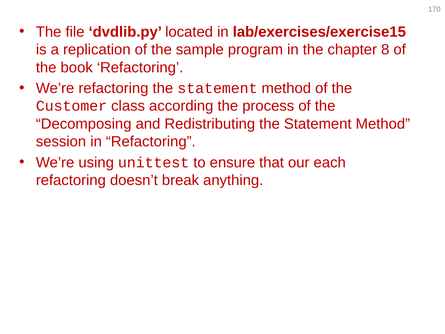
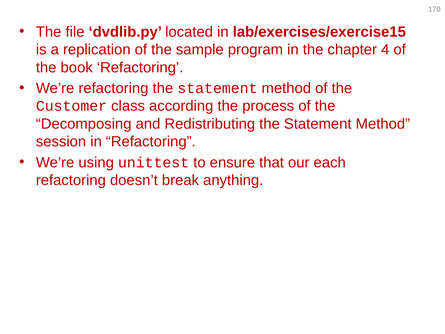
8: 8 -> 4 (385, 50)
